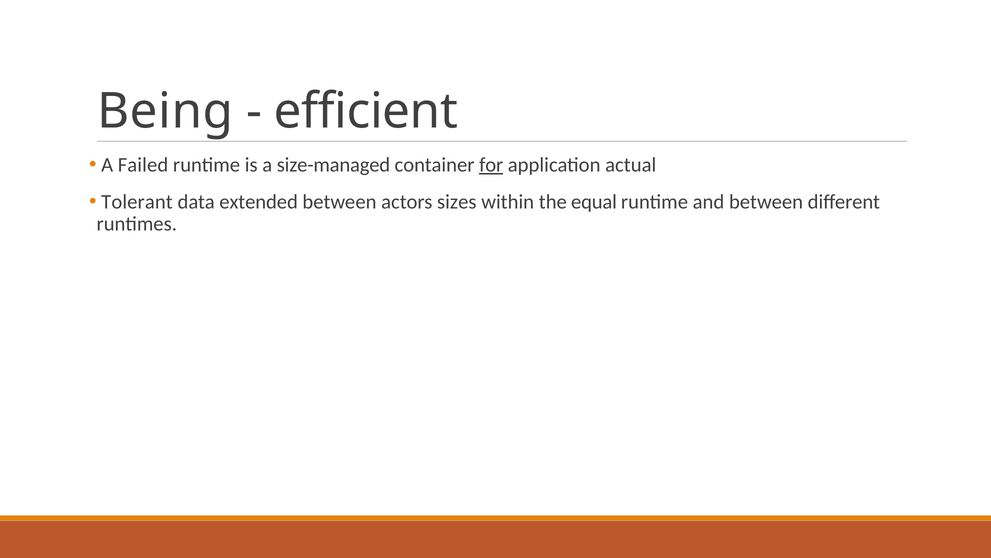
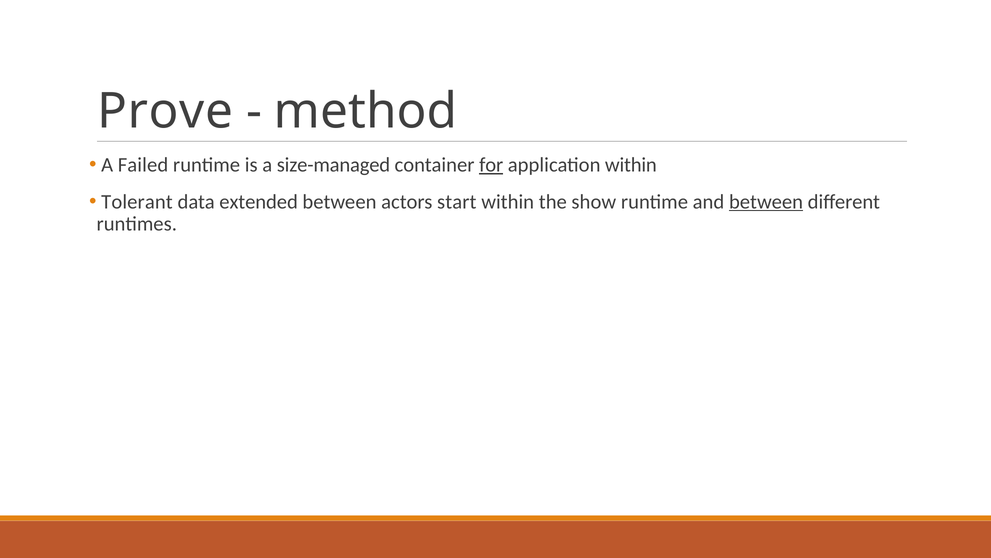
Being: Being -> Prove (165, 111)
efficient: efficient -> method (366, 111)
application actual: actual -> within (631, 165)
sizes: sizes -> start (457, 202)
equal: equal -> show (594, 202)
between underline: none -> present (766, 202)
